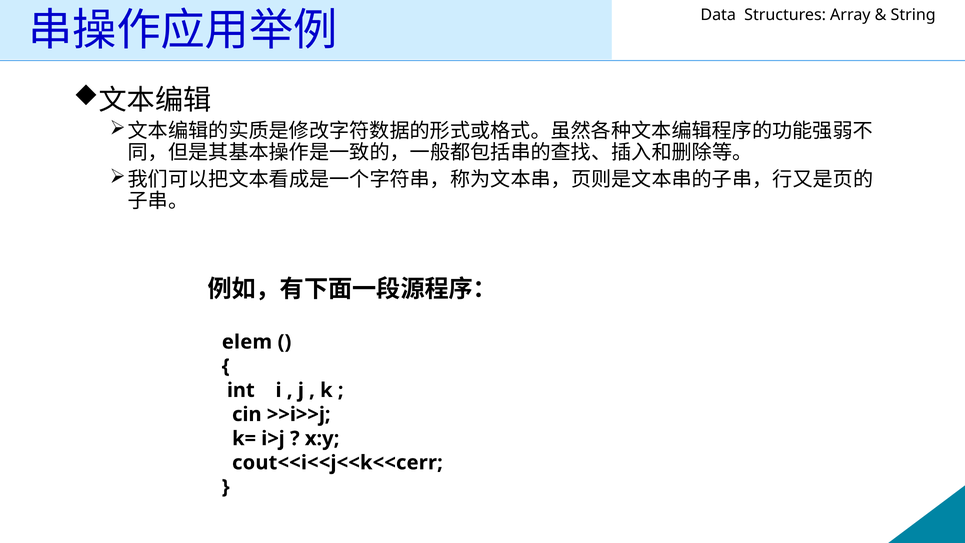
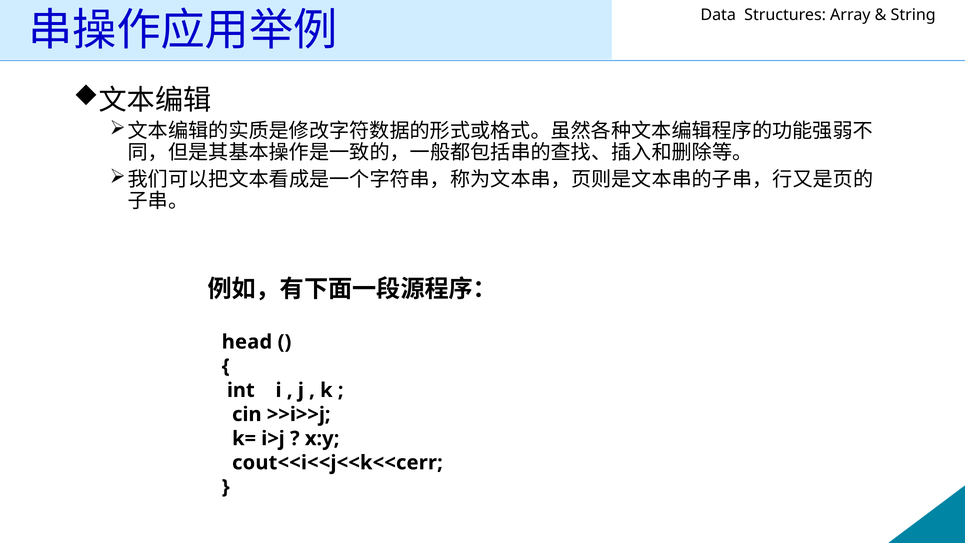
elem: elem -> head (247, 342)
